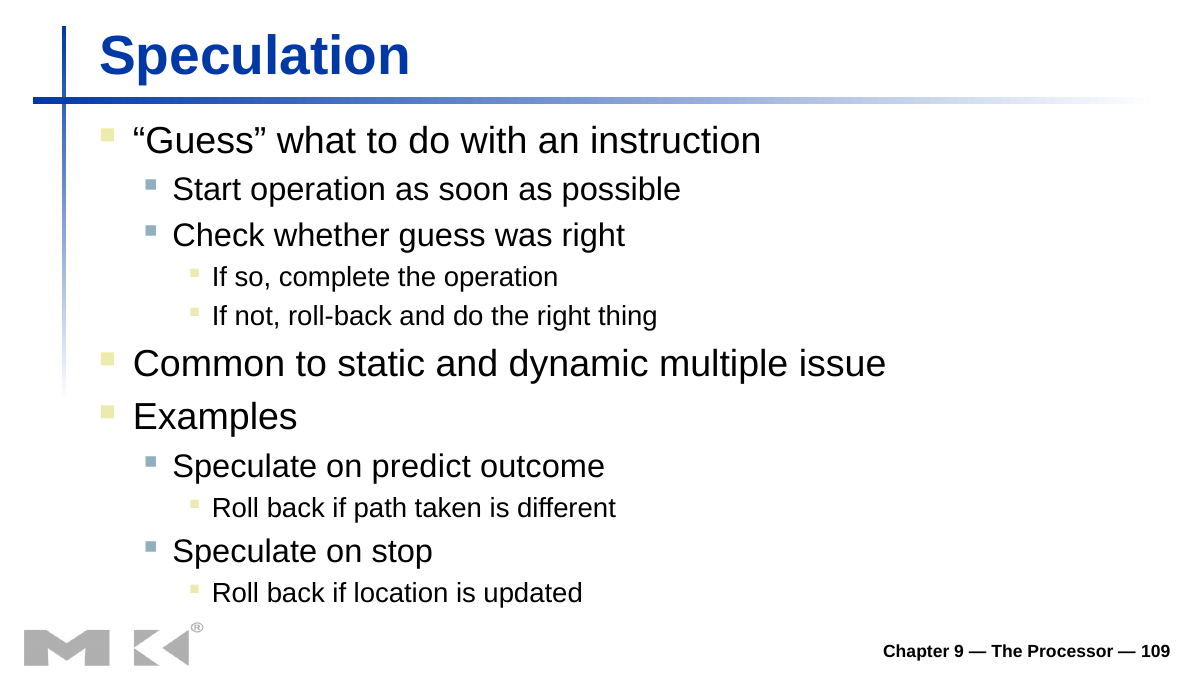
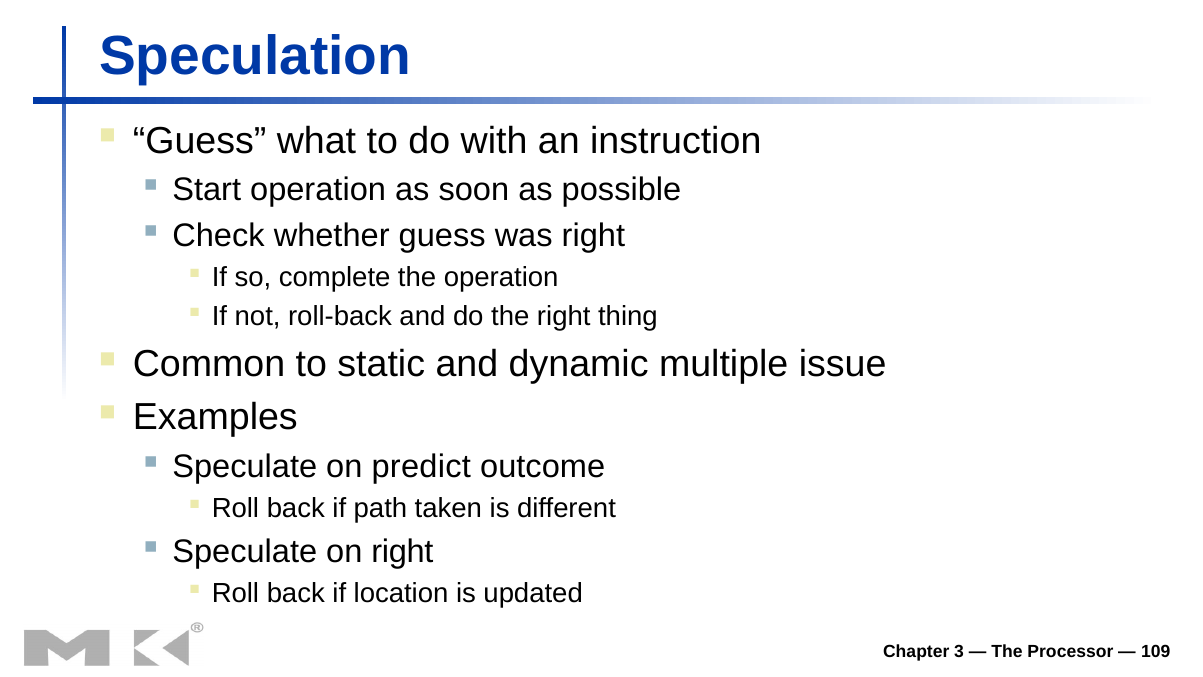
on stop: stop -> right (402, 551)
9: 9 -> 3 (959, 651)
